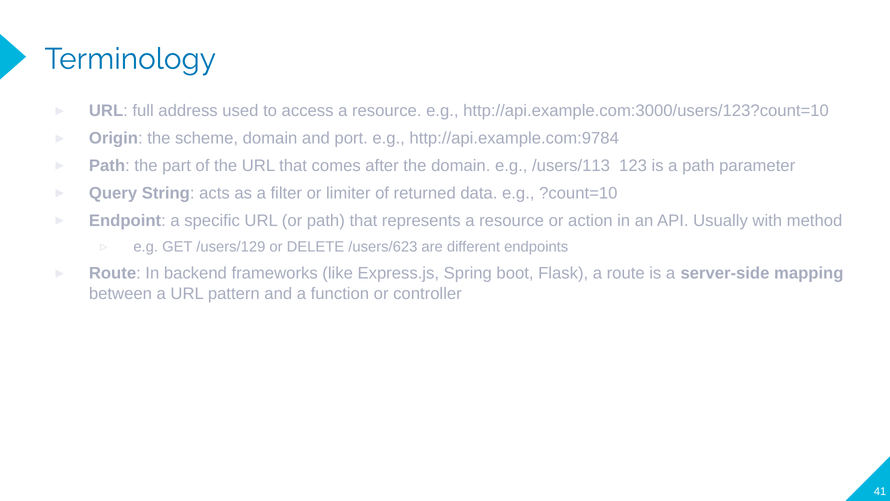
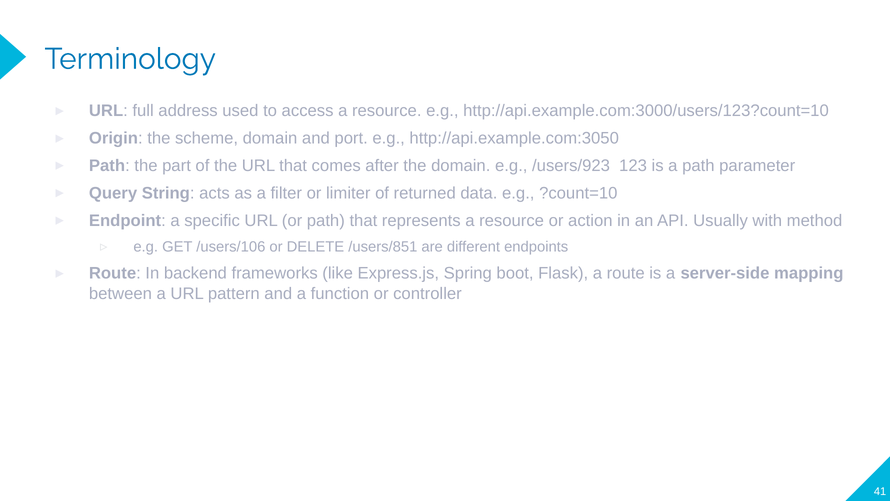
http://api.example.com:9784: http://api.example.com:9784 -> http://api.example.com:3050 (514, 138)
/users/113: /users/113 -> /users/923 (571, 166)
/users/129: /users/129 -> /users/106 (231, 247)
/users/623: /users/623 -> /users/851 (383, 247)
